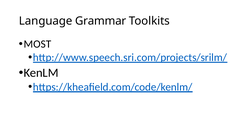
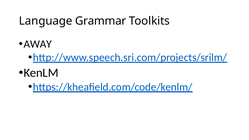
MOST: MOST -> AWAY (38, 44)
